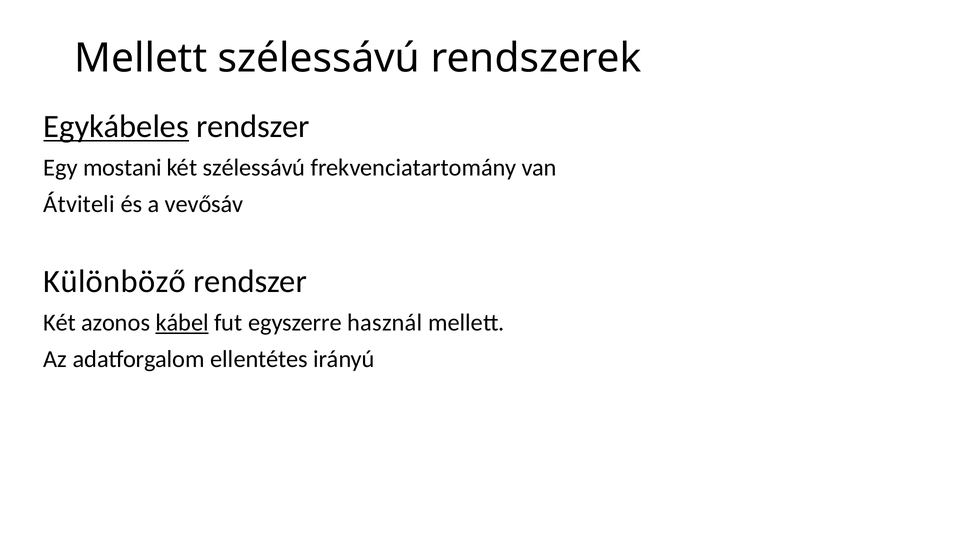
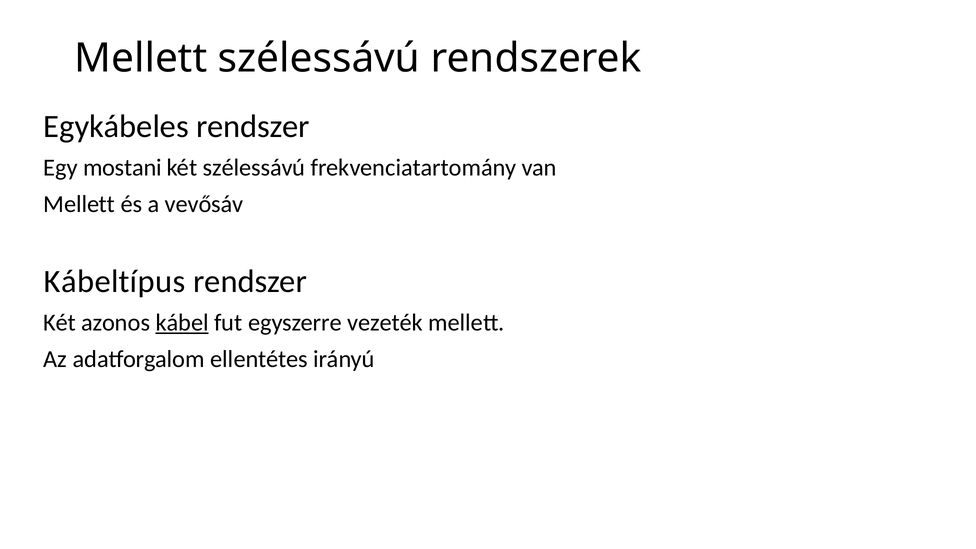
Egykábeles underline: present -> none (116, 127)
Átviteli: Átviteli -> Mellett (79, 204)
Különböző: Különböző -> Kábeltípus (115, 282)
használ: használ -> vezeték (385, 323)
